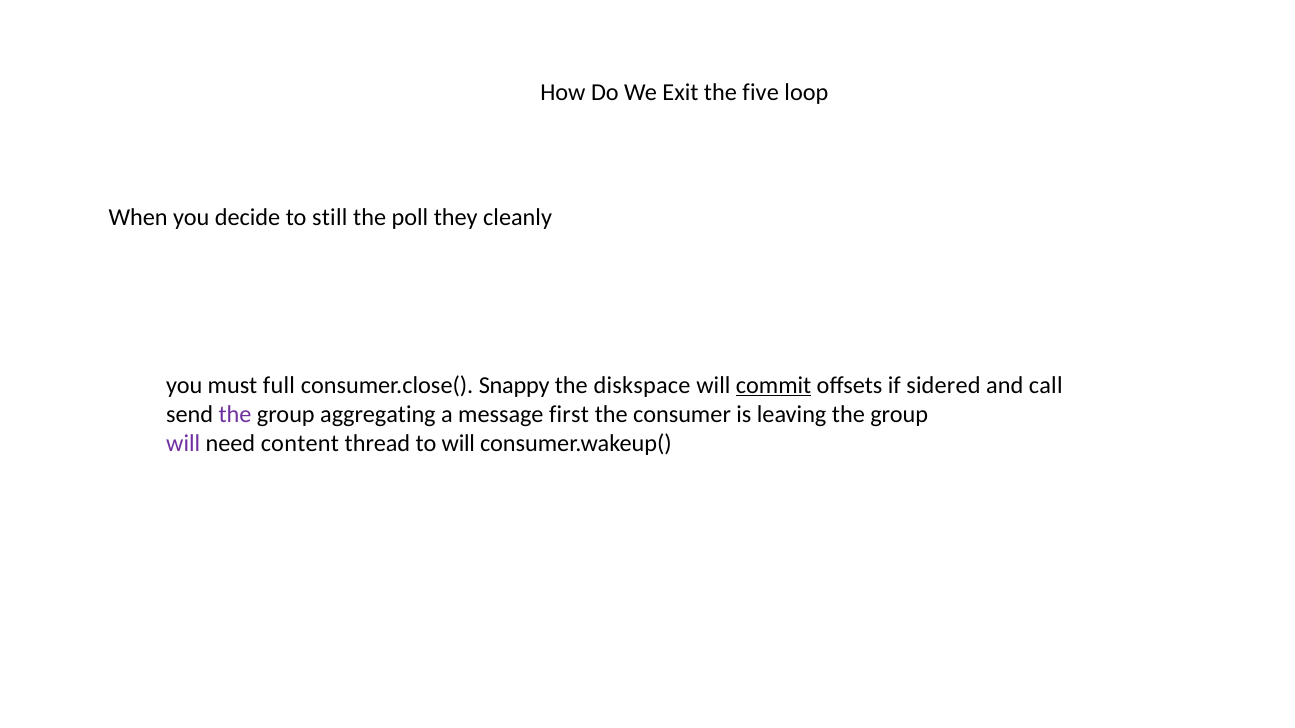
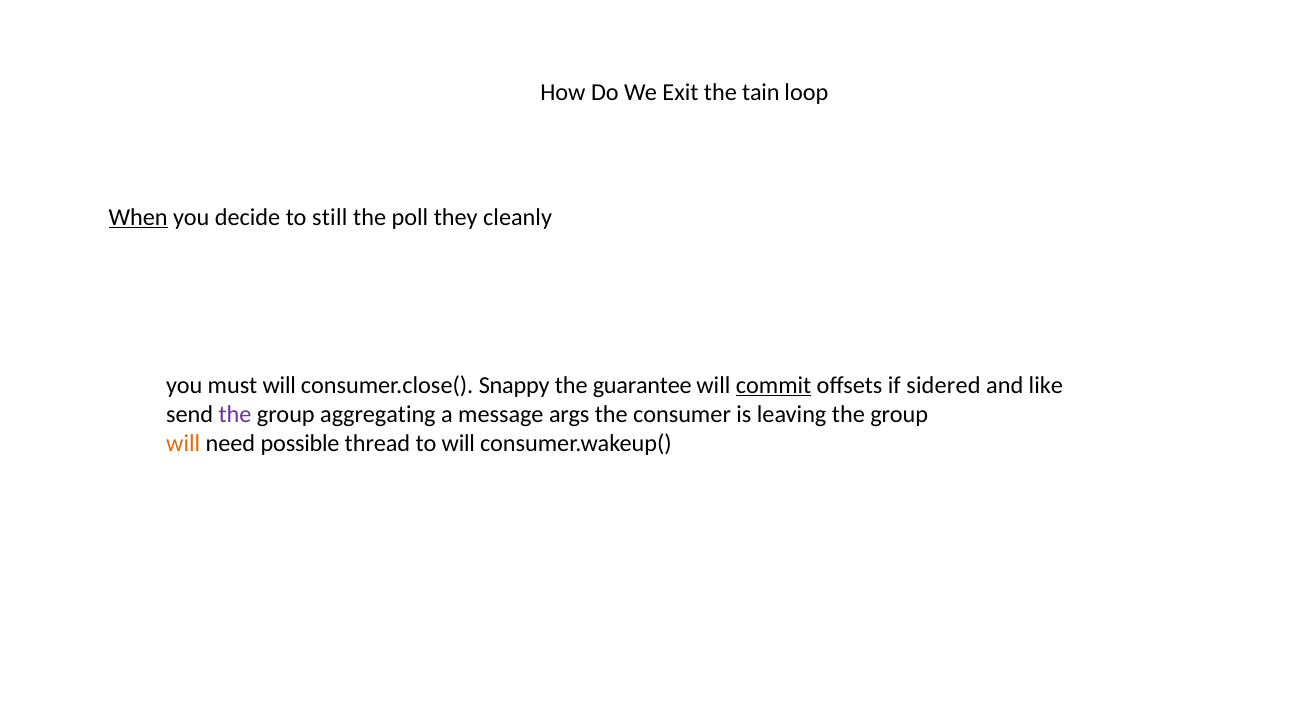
five: five -> tain (761, 92)
When underline: none -> present (138, 217)
must full: full -> will (279, 385)
diskspace: diskspace -> guarantee (642, 385)
call: call -> like (1046, 385)
first: first -> args (569, 414)
will colour: purple -> orange (183, 443)
content: content -> possible (300, 443)
